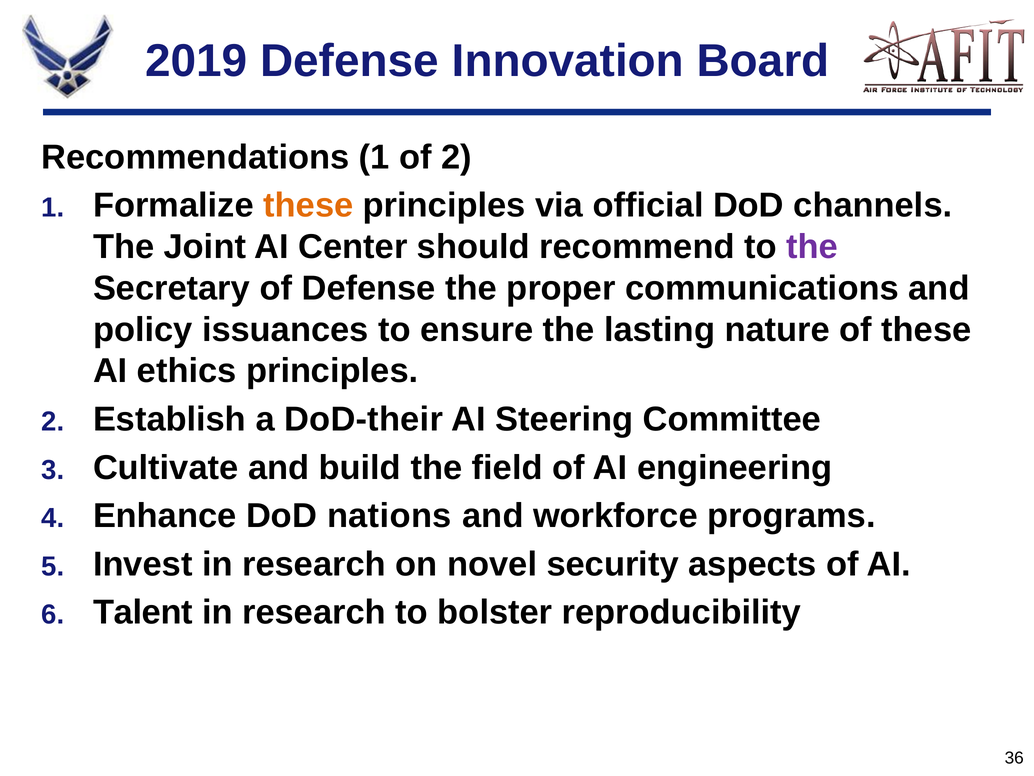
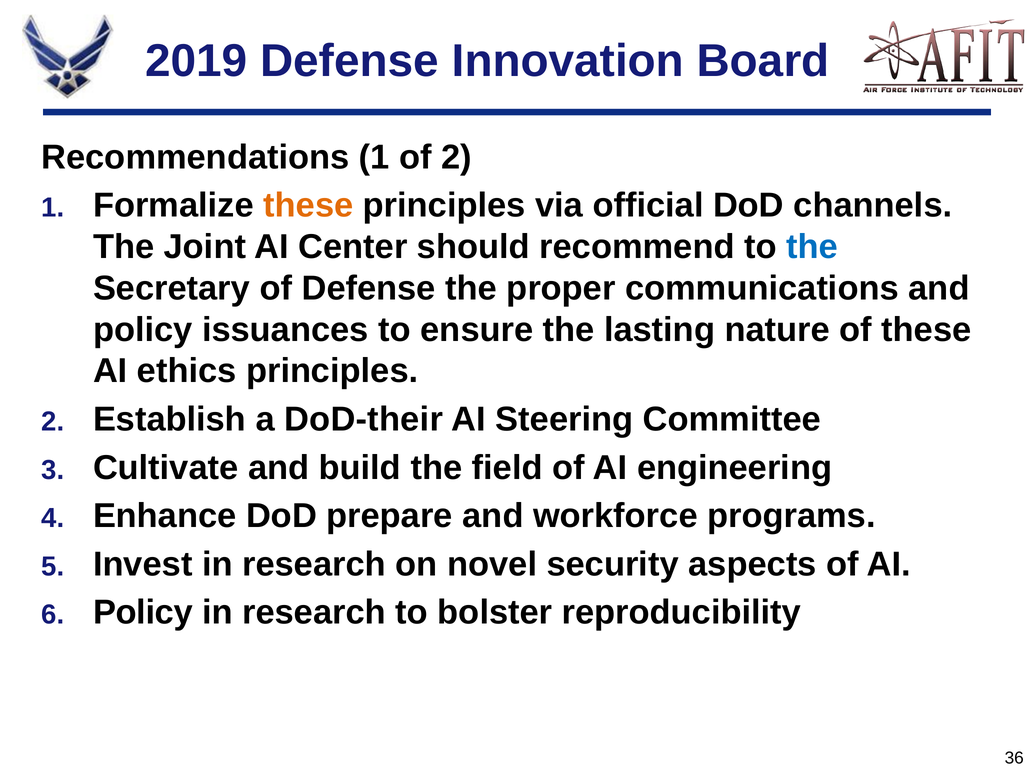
the colour: purple -> blue (812, 247)
nations: nations -> prepare (390, 516)
Talent: Talent -> Policy (143, 612)
